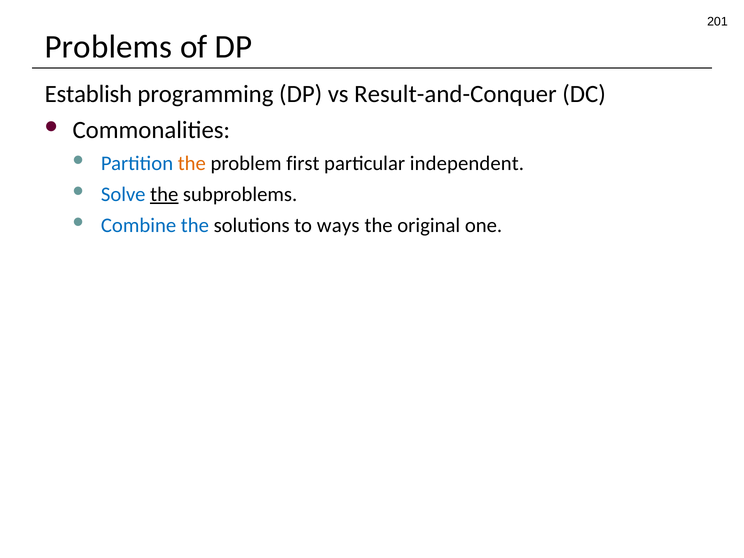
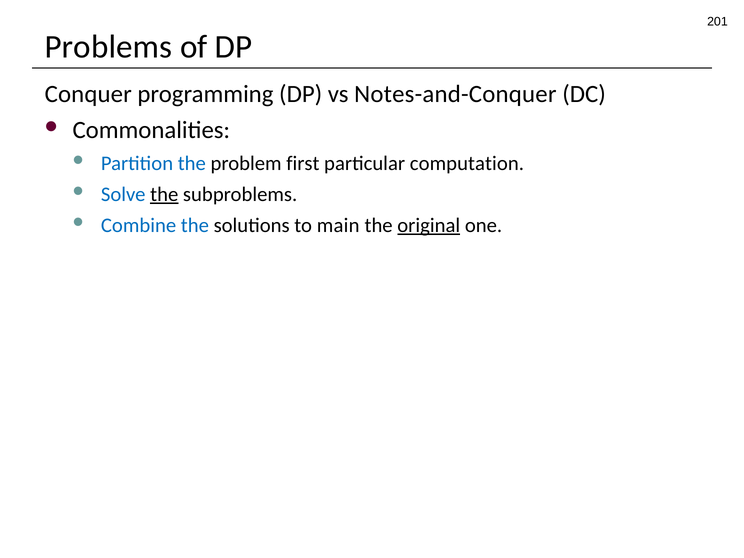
Establish: Establish -> Conquer (88, 94)
Result-and-Conquer: Result-and-Conquer -> Notes-and-Conquer (455, 94)
the colour: orange -> blue (192, 163)
independent: independent -> computation (467, 163)
ways: ways -> main (338, 225)
original underline: none -> present (429, 225)
